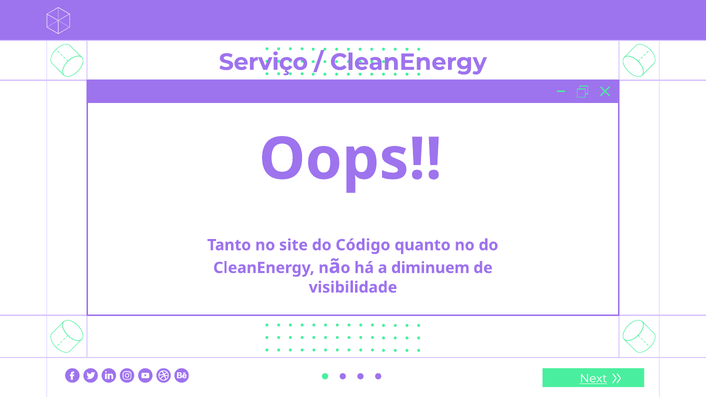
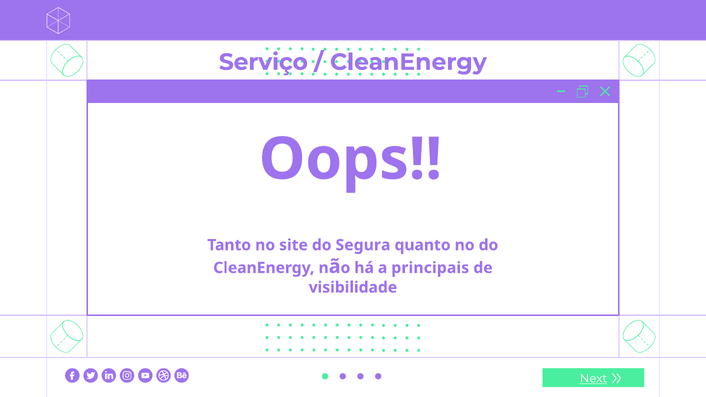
Código: Código -> Segura (363, 245)
diminuem: diminuem -> principais (430, 268)
